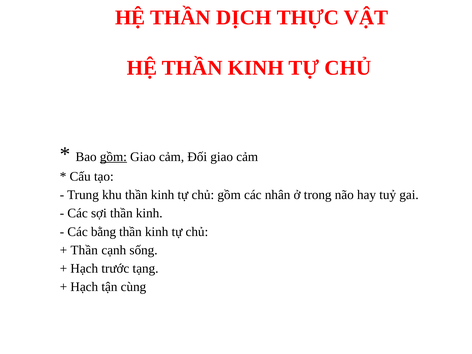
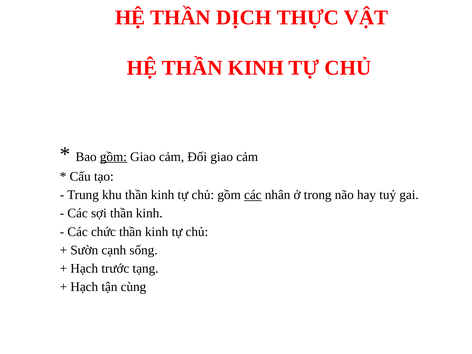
các underline: none -> present (253, 195)
bằng: bằng -> chức (104, 232)
Thần: Thần -> Sườn (84, 250)
